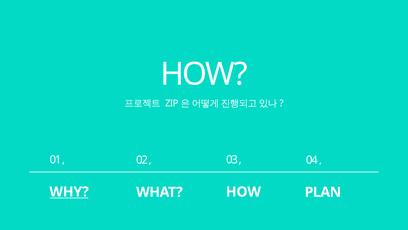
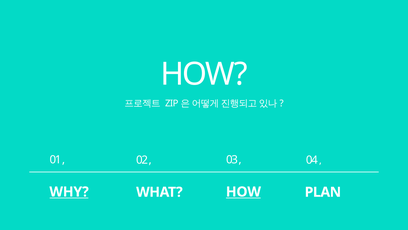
HOW underline: none -> present (243, 191)
